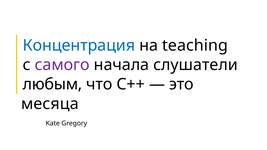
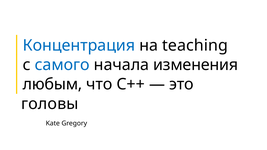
самого colour: purple -> blue (62, 65)
слушатели: слушатели -> изменения (196, 65)
месяца: месяца -> головы (50, 104)
